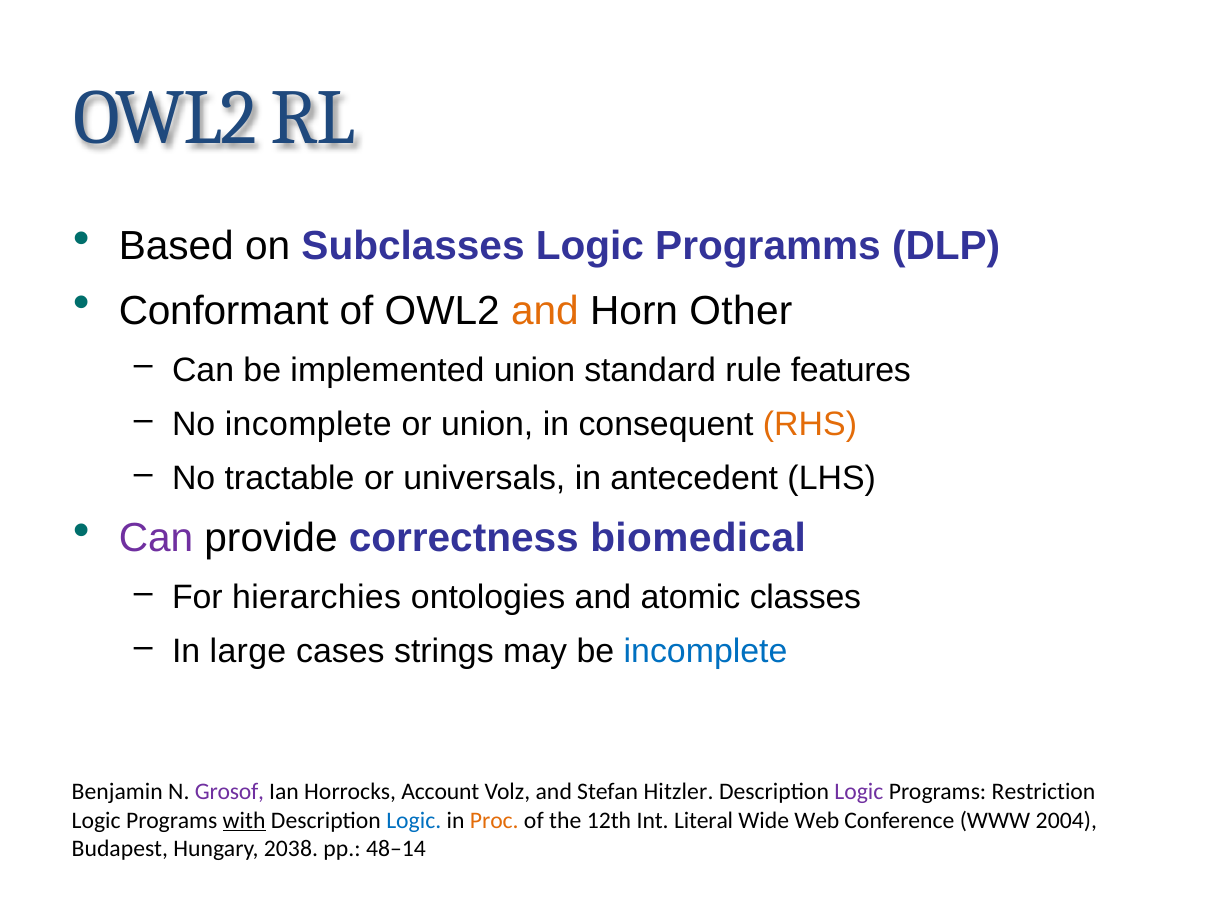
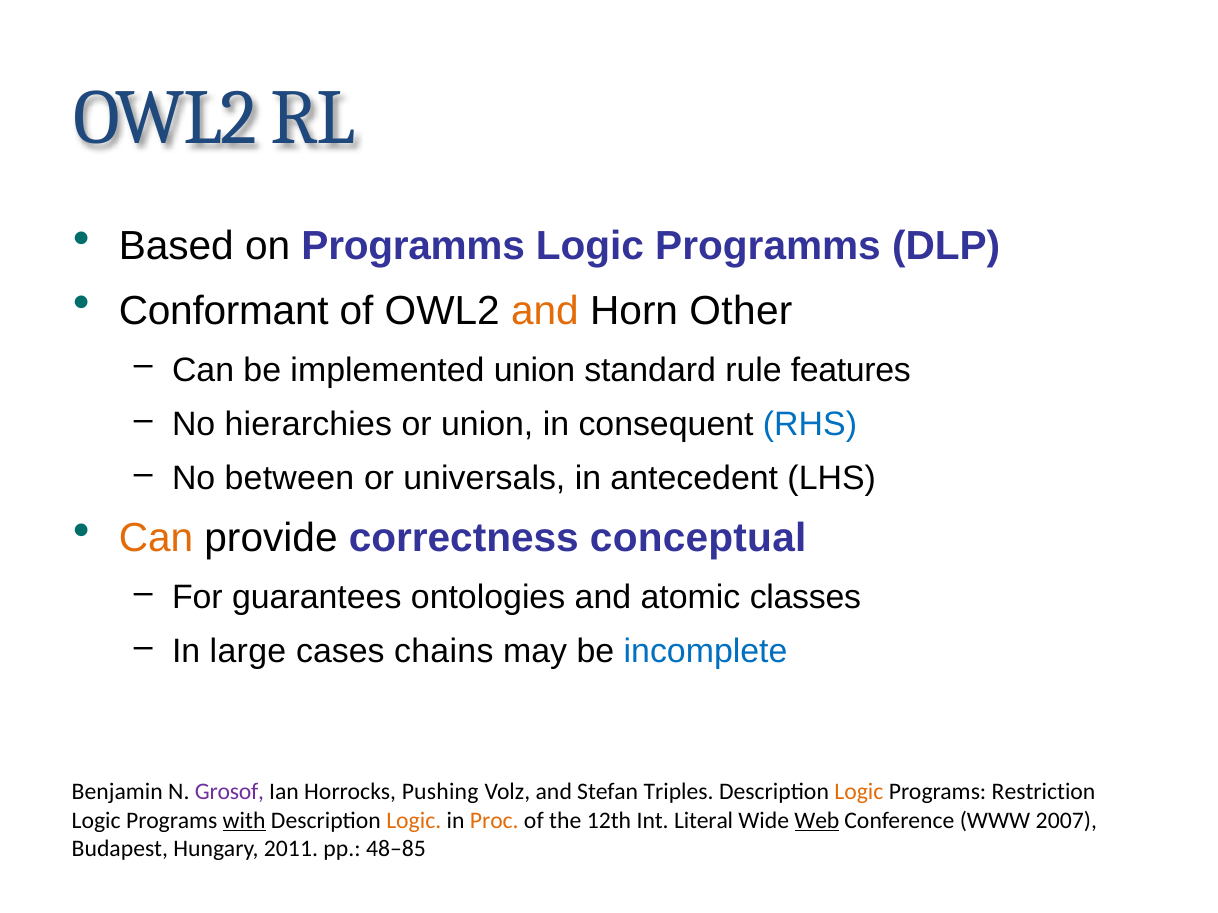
on Subclasses: Subclasses -> Programms (413, 246)
No incomplete: incomplete -> hierarchies (308, 425)
RHS colour: orange -> blue (810, 425)
tractable: tractable -> between (289, 479)
Can colour: purple -> orange (156, 539)
biomedical: biomedical -> conceptual (698, 539)
hierarchies: hierarchies -> guarantees (317, 598)
strings: strings -> chains (444, 652)
Account: Account -> Pushing (440, 792)
Hitzler: Hitzler -> Triples (679, 792)
Logic colour: purple -> orange (859, 792)
Logic colour: blue -> orange (414, 821)
Web underline: none -> present (817, 821)
2004: 2004 -> 2007 (1066, 821)
2038: 2038 -> 2011 (291, 849)
48–14: 48–14 -> 48–85 (396, 849)
